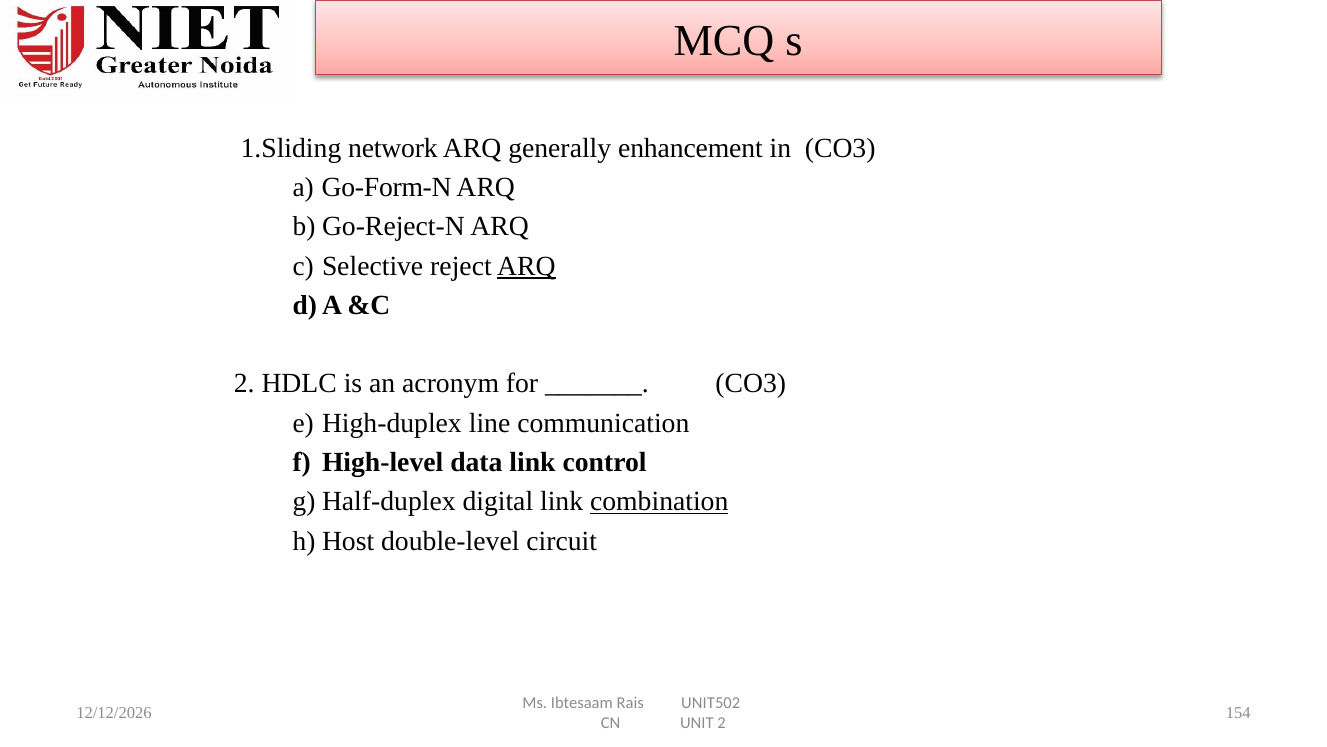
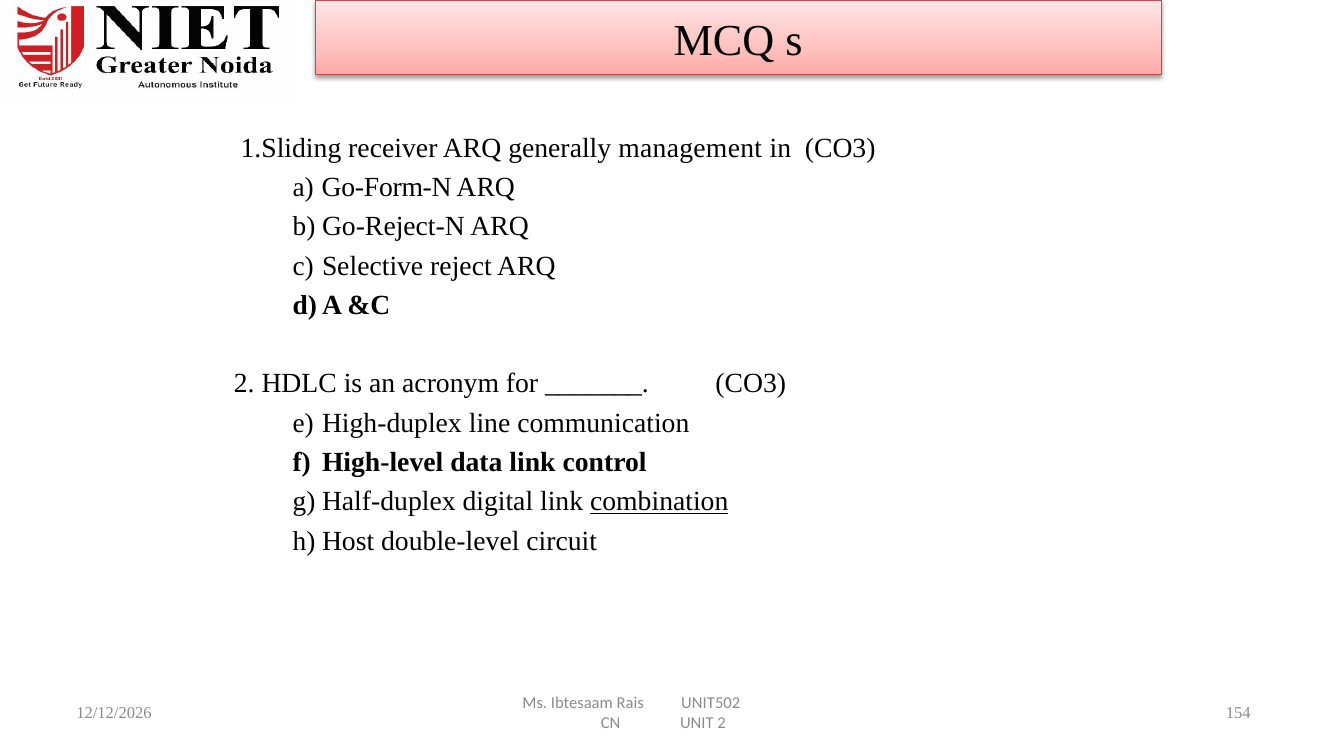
network: network -> receiver (393, 148)
enhancement: enhancement -> management (690, 148)
ARQ underline: present -> none (526, 266)
